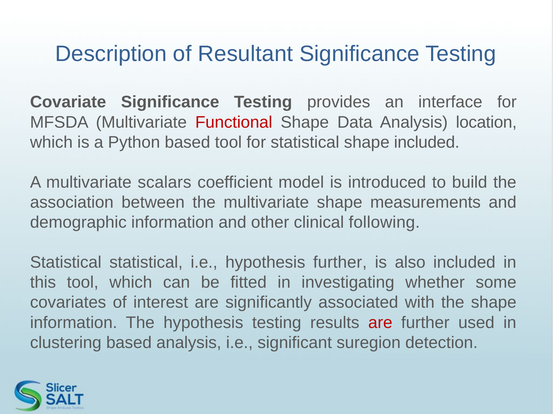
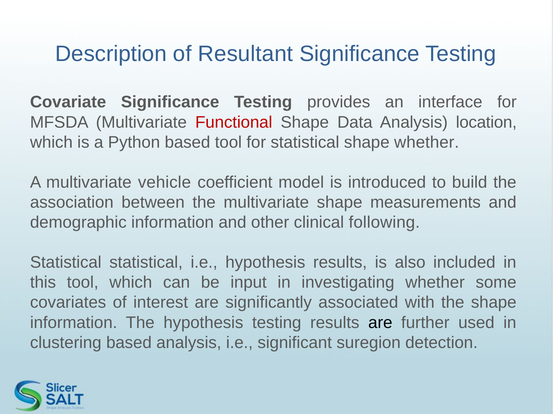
shape included: included -> whether (427, 142)
scalars: scalars -> vehicle (164, 183)
hypothesis further: further -> results (340, 263)
fitted: fitted -> input (249, 283)
are colour: red -> black (380, 323)
